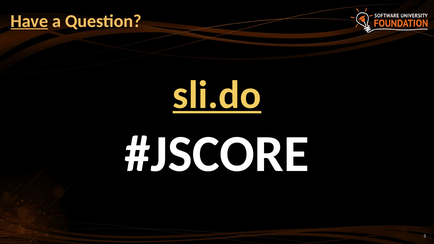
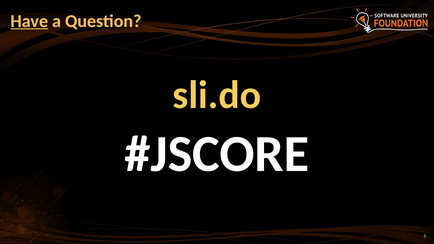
sli.do underline: present -> none (217, 95)
